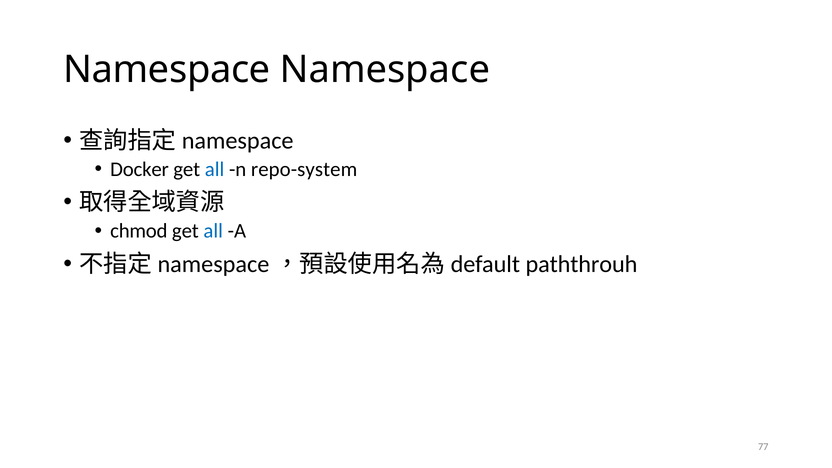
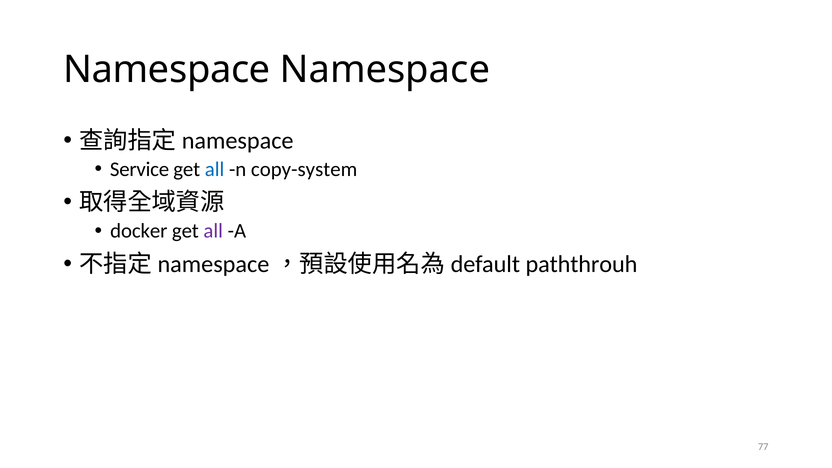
Docker: Docker -> Service (140, 169)
repo-system: repo-system -> copy-system (304, 169)
chmod: chmod -> docker (139, 231)
all colour: blue -> purple (213, 231)
